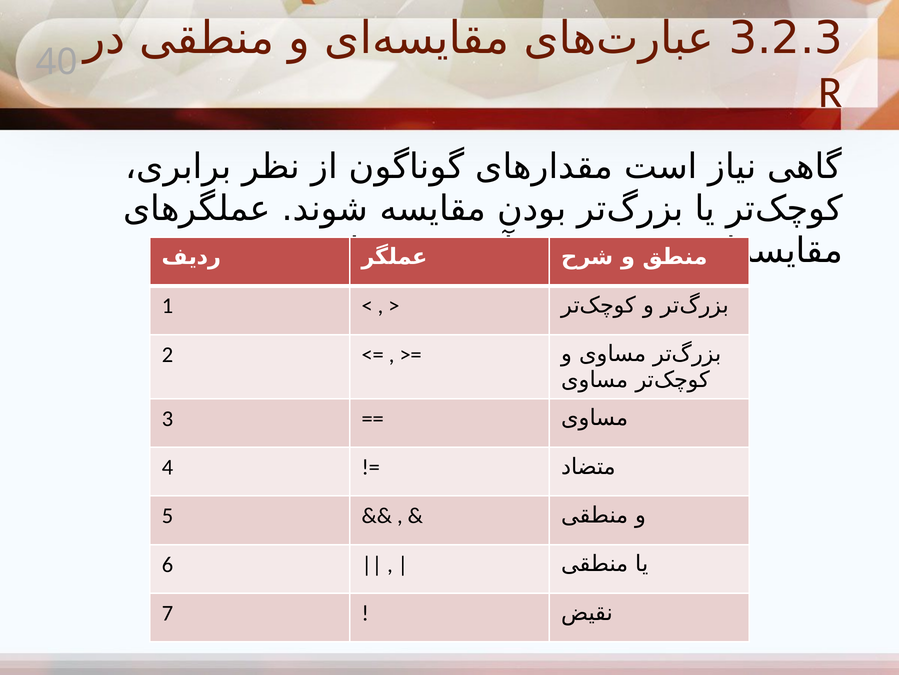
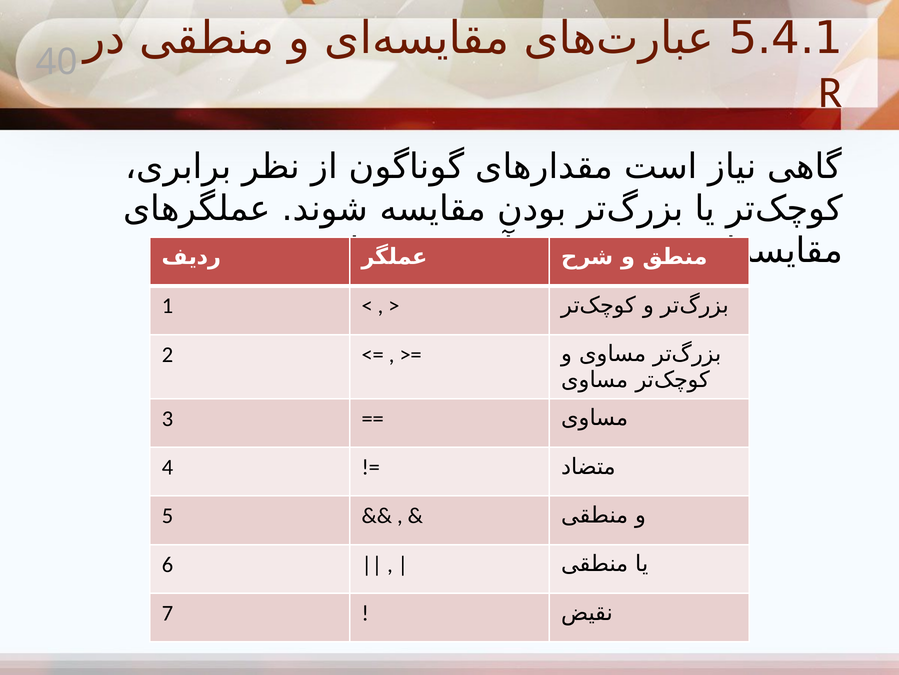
3.2.3: 3.2.3 -> 5.4.1 (786, 38)
